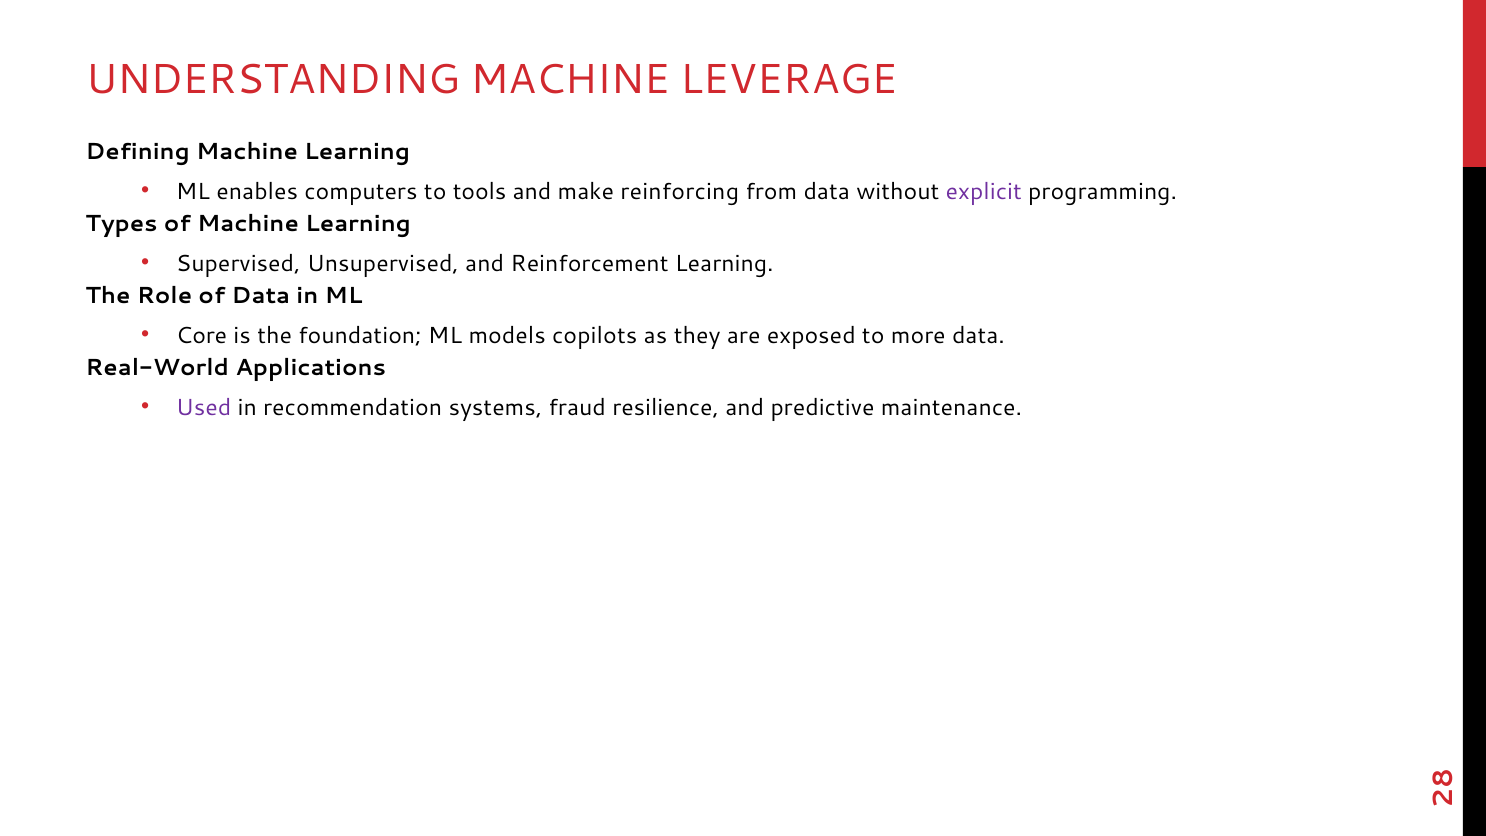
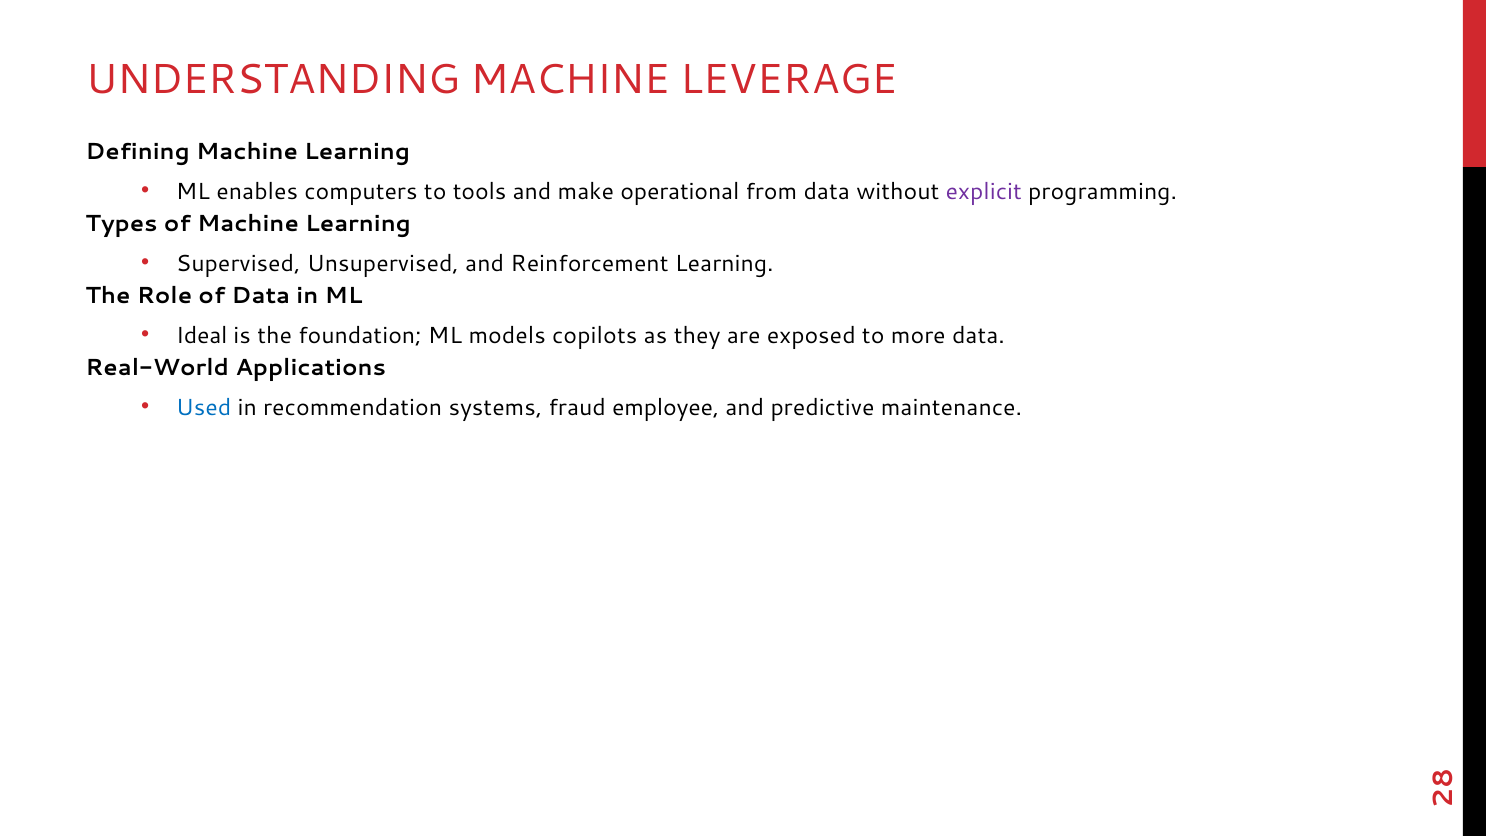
reinforcing: reinforcing -> operational (680, 192)
Core: Core -> Ideal (202, 336)
Used colour: purple -> blue (204, 408)
resilience: resilience -> employee (666, 408)
